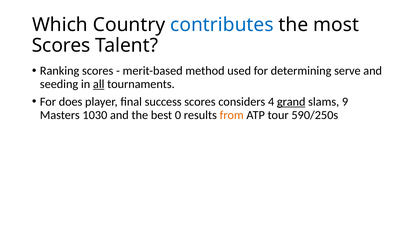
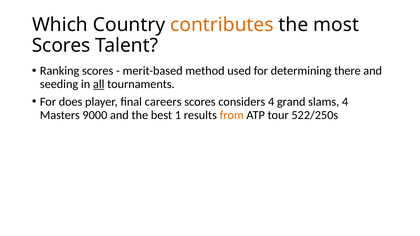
contributes colour: blue -> orange (222, 25)
serve: serve -> there (347, 71)
success: success -> careers (163, 102)
grand underline: present -> none (291, 102)
slams 9: 9 -> 4 (345, 102)
1030: 1030 -> 9000 (95, 115)
0: 0 -> 1 (178, 115)
590/250s: 590/250s -> 522/250s (315, 115)
